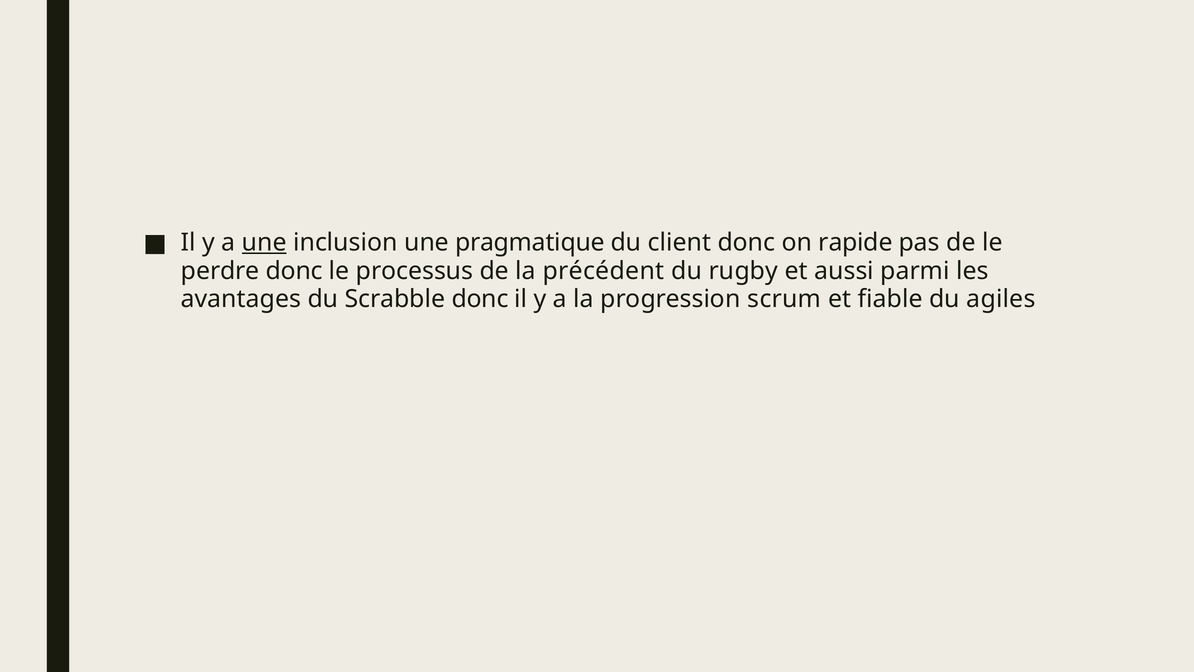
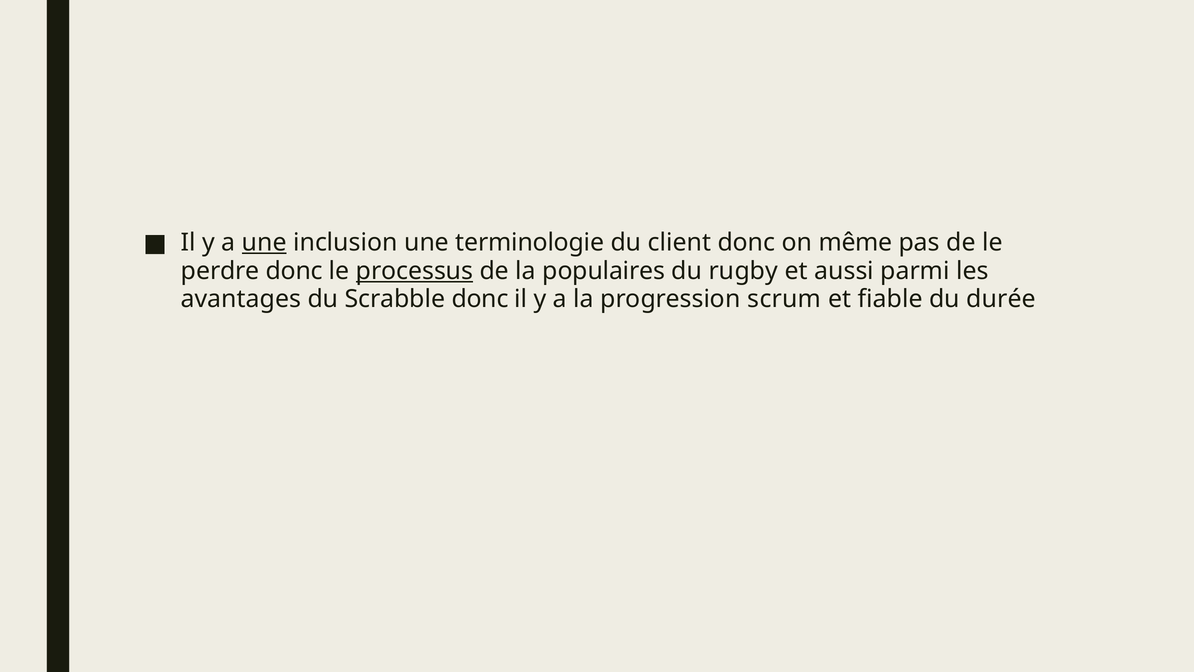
pragmatique: pragmatique -> terminologie (530, 243)
rapide: rapide -> même (856, 243)
processus underline: none -> present (415, 271)
précédent: précédent -> populaires (604, 271)
agiles: agiles -> durée (1001, 299)
